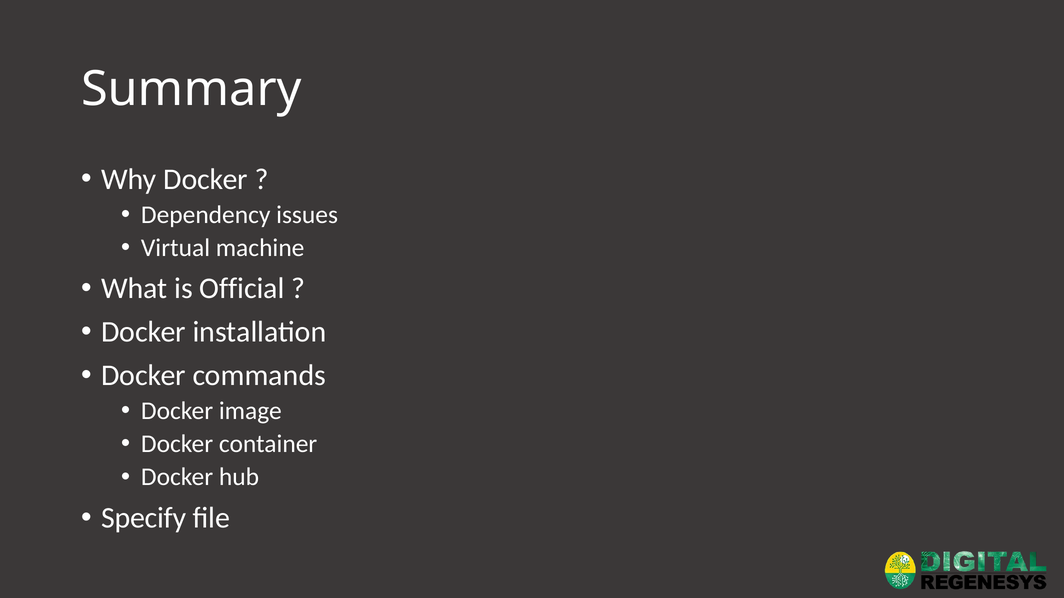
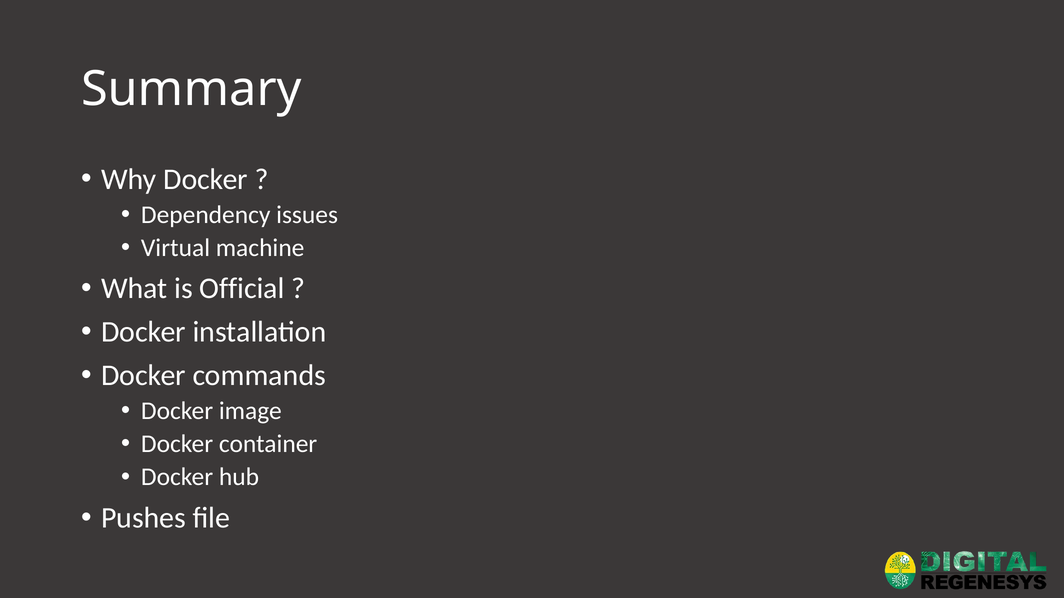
Specify: Specify -> Pushes (143, 518)
